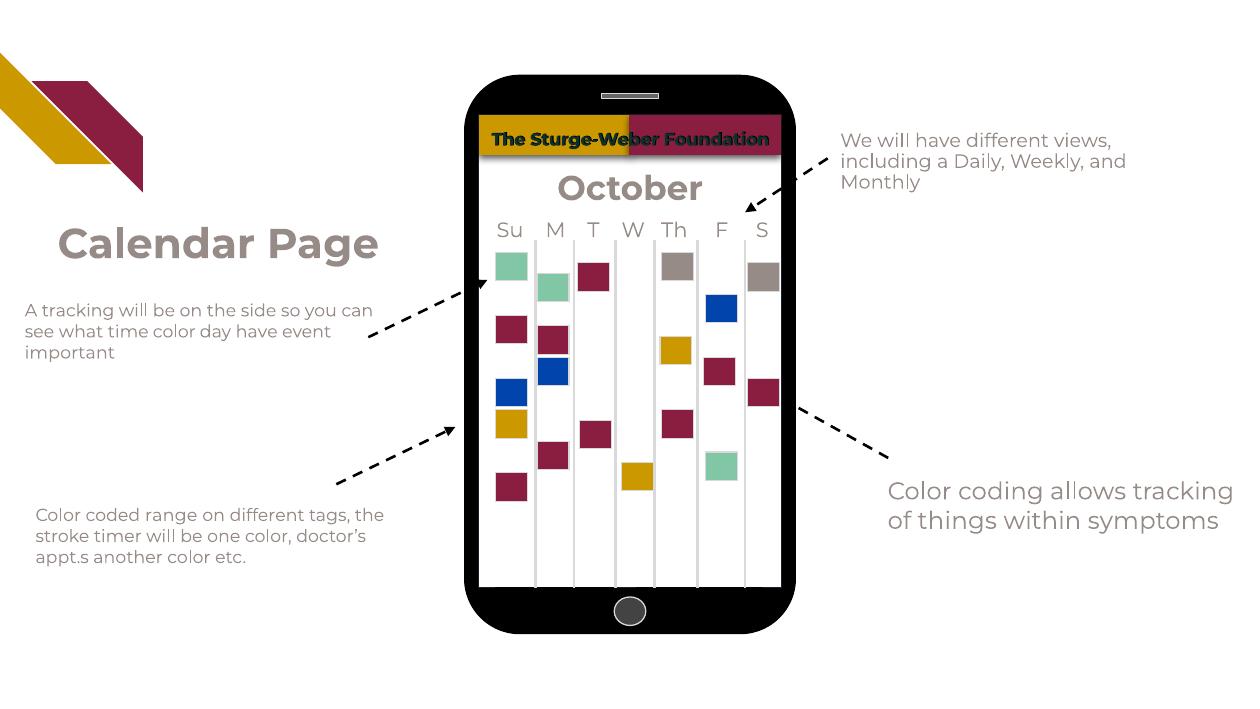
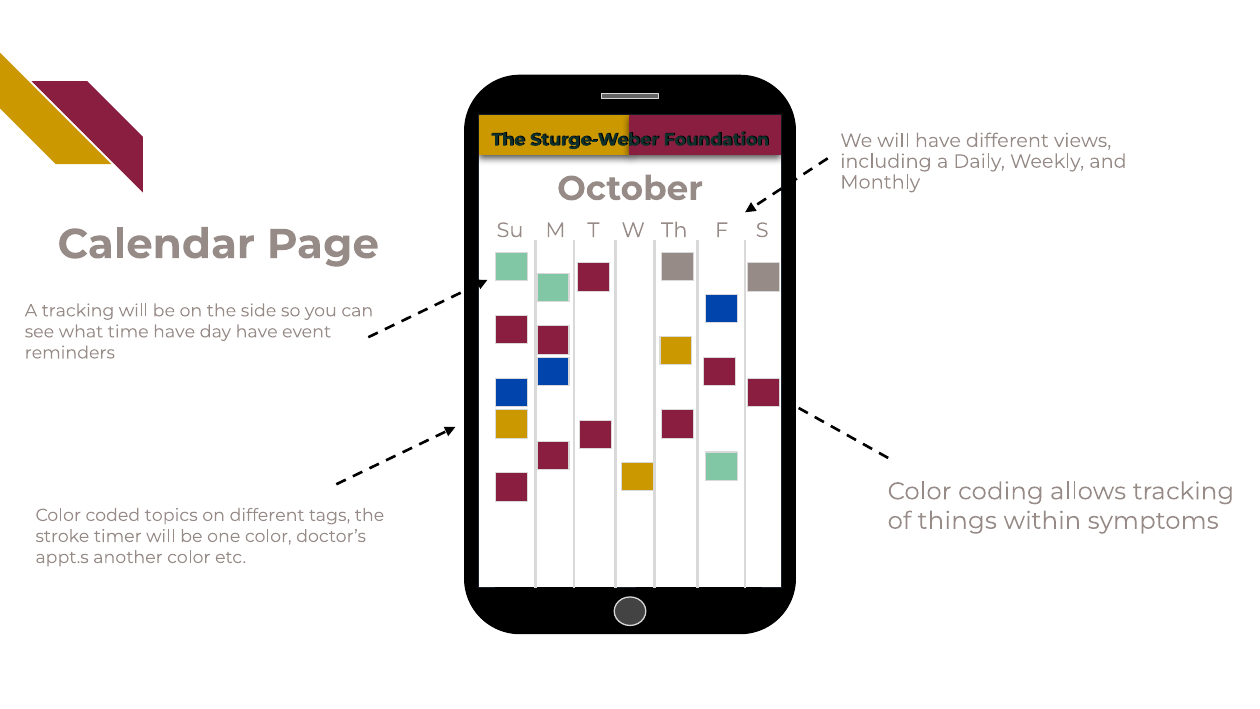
time color: color -> have (174, 332)
important: important -> reminders (70, 353)
range: range -> topics (171, 515)
